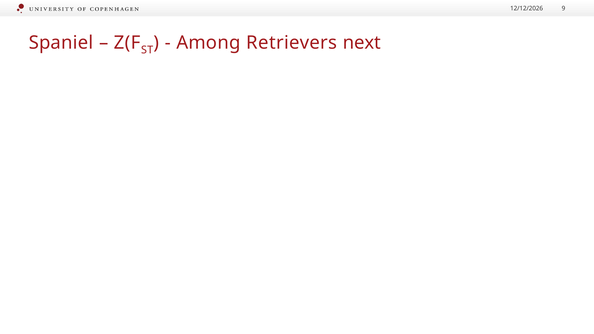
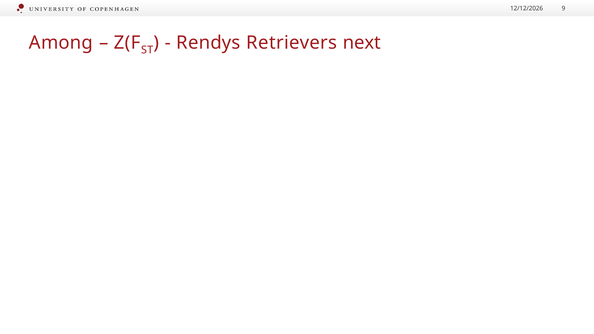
Spaniel: Spaniel -> Among (61, 43)
Among: Among -> Rendys (208, 43)
